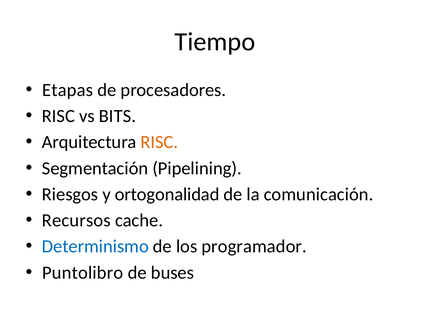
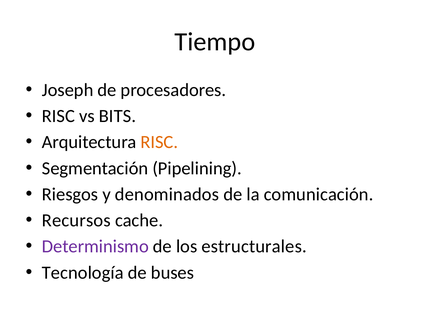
Etapas: Etapas -> Joseph (68, 90)
ortogonalidad: ortogonalidad -> denominados (167, 194)
Determinismo colour: blue -> purple (95, 246)
programador: programador -> estructurales (254, 246)
Puntolibro: Puntolibro -> Tecnología (83, 272)
